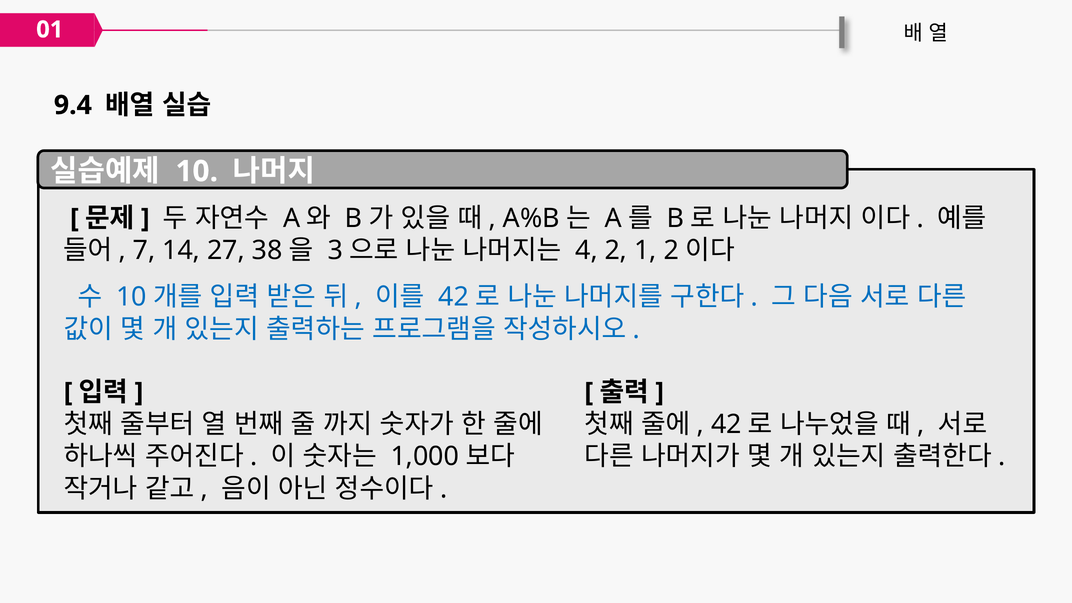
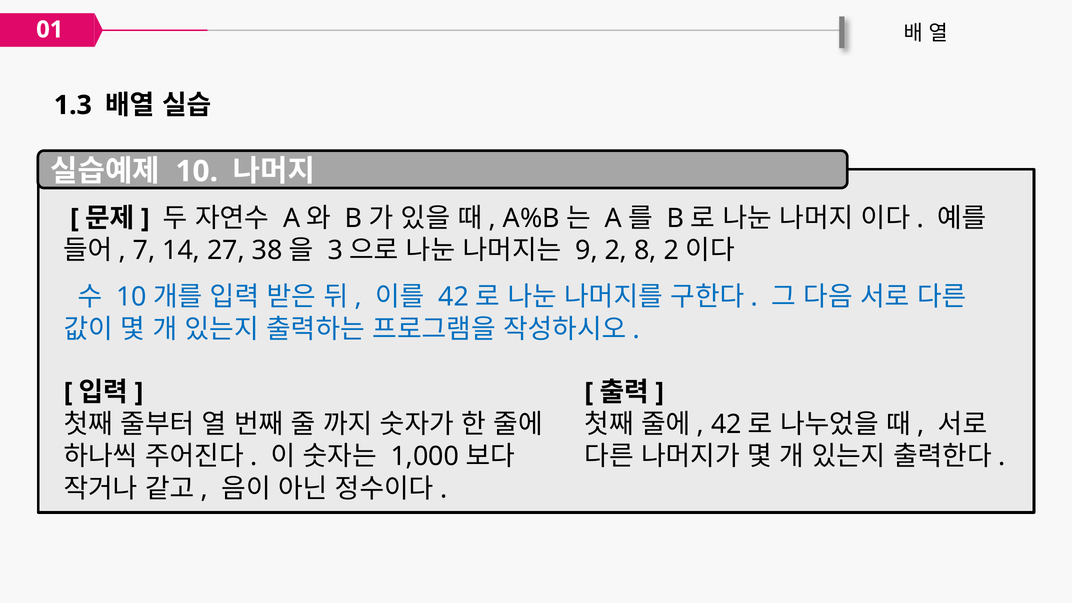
9.4: 9.4 -> 1.3 (73, 105)
4: 4 -> 9 (587, 250)
1: 1 -> 8 (645, 250)
